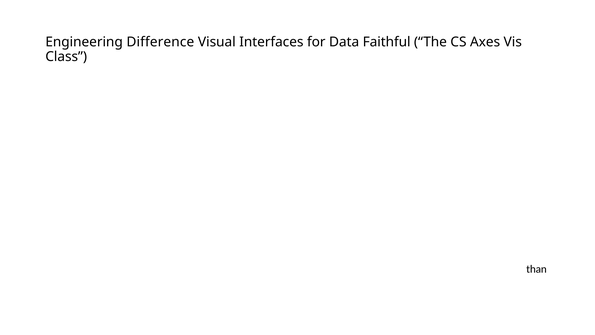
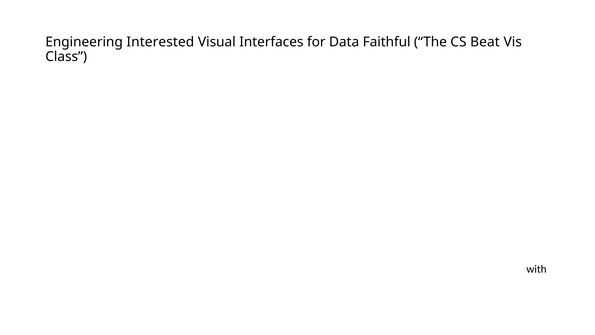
Difference: Difference -> Interested (160, 42)
Axes: Axes -> Beat (485, 42)
than: than -> with (536, 269)
